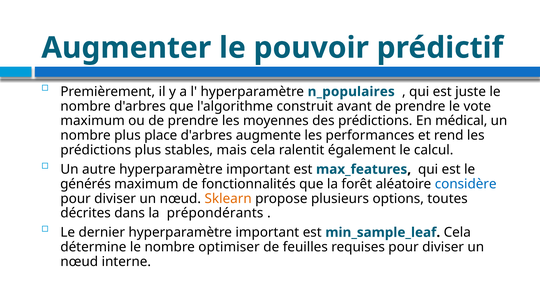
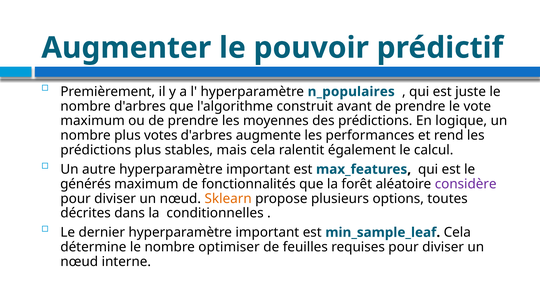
médical: médical -> logique (461, 121)
place: place -> votes (161, 135)
considère colour: blue -> purple (466, 184)
prépondérants: prépondérants -> conditionnelles (215, 213)
